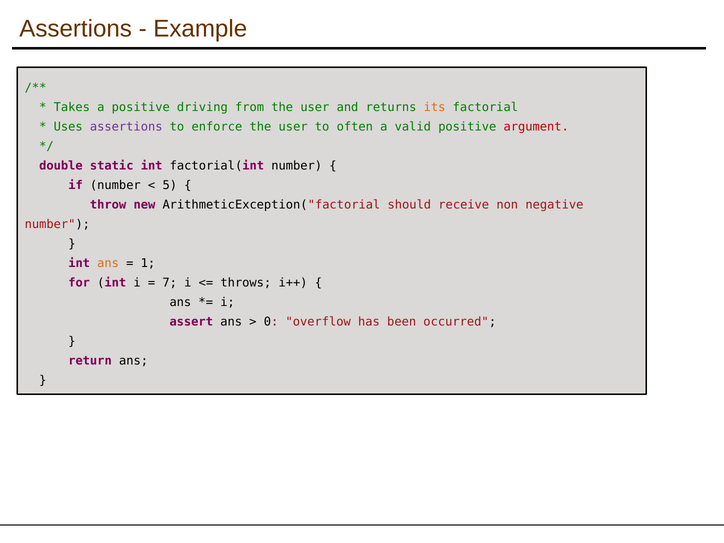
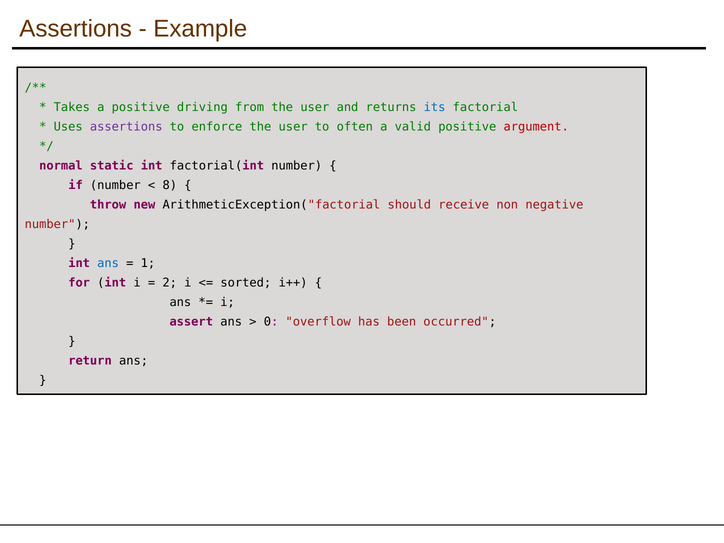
its colour: orange -> blue (435, 107)
double: double -> normal (61, 166)
5: 5 -> 8 (170, 185)
ans colour: orange -> blue (108, 263)
7: 7 -> 2 (170, 283)
throws: throws -> sorted (246, 283)
